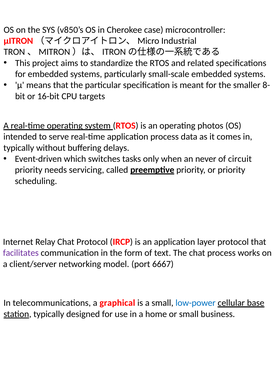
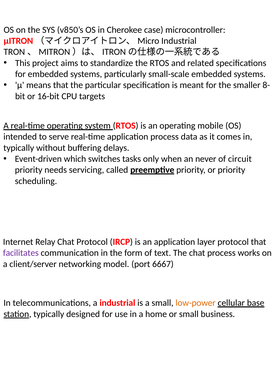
photos: photos -> mobile (210, 125)
a graphical: graphical -> industrial (117, 302)
low-power colour: blue -> orange (196, 302)
